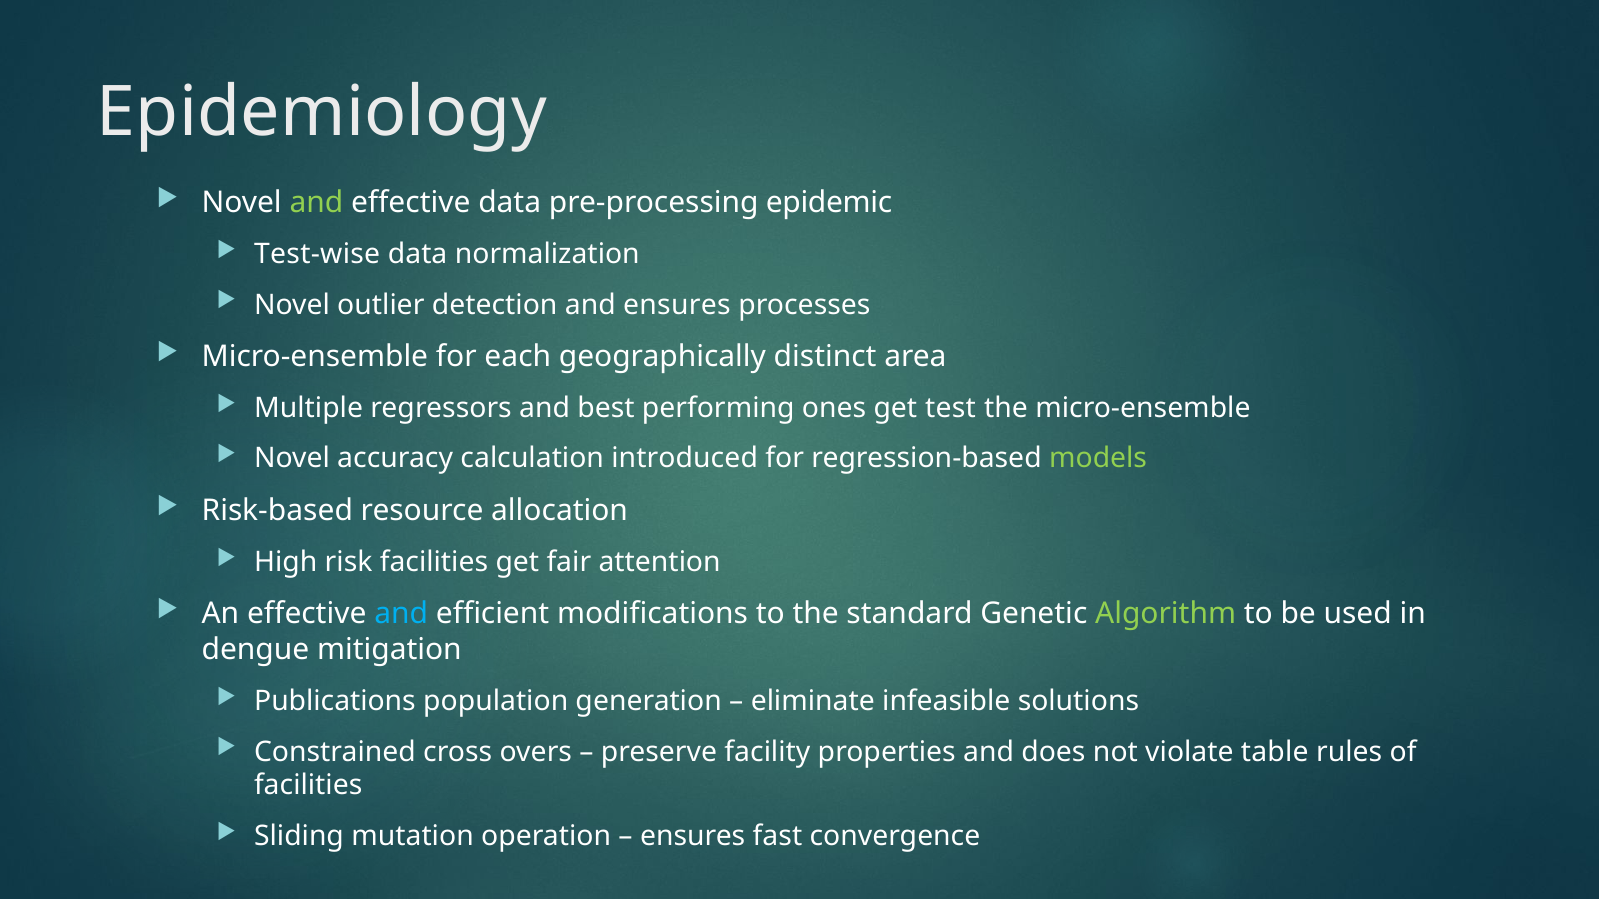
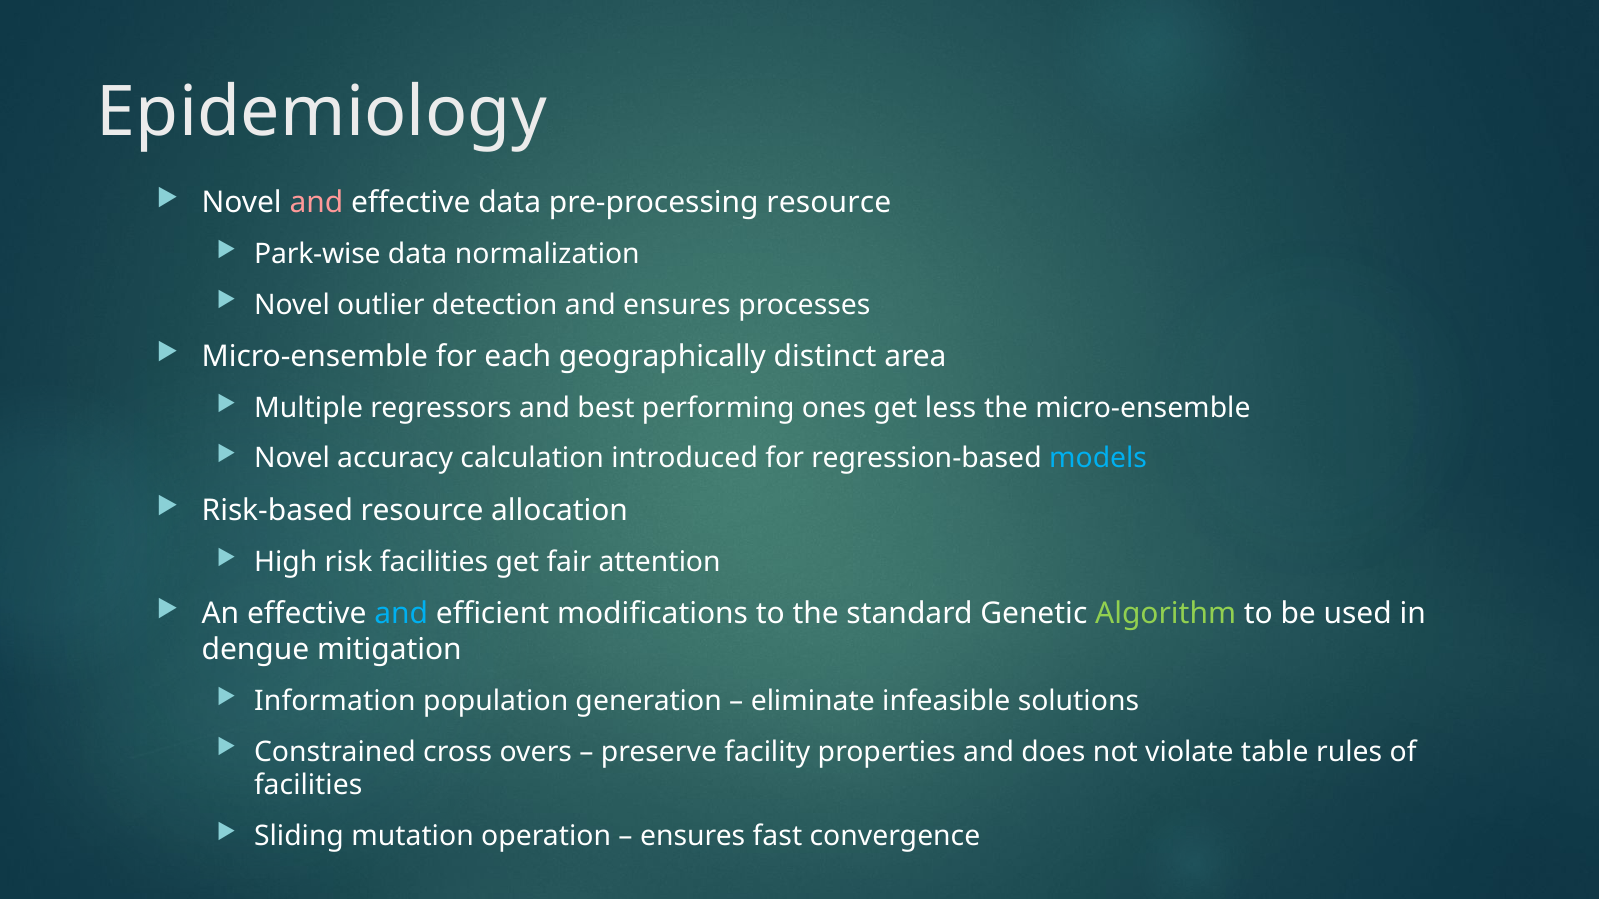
and colour: light green -> pink (316, 203)
pre-processing epidemic: epidemic -> resource (829, 203)
Test-wise: Test-wise -> Park-wise (317, 254)
test: test -> less (951, 408)
models colour: light green -> light blue (1098, 459)
Publications: Publications -> Information (335, 701)
